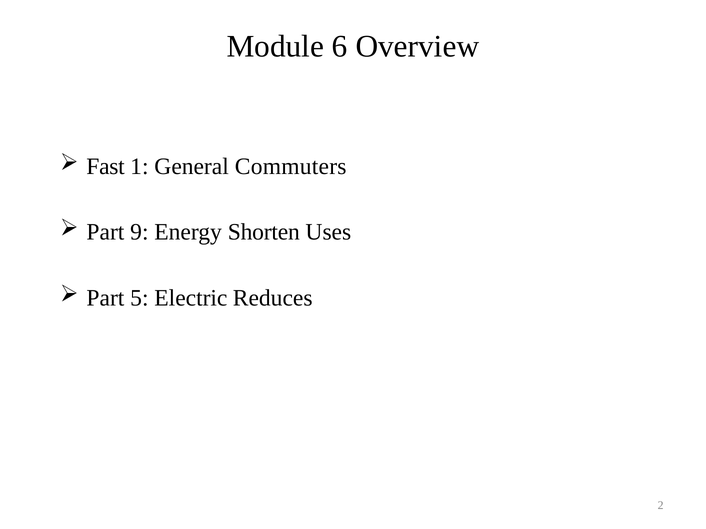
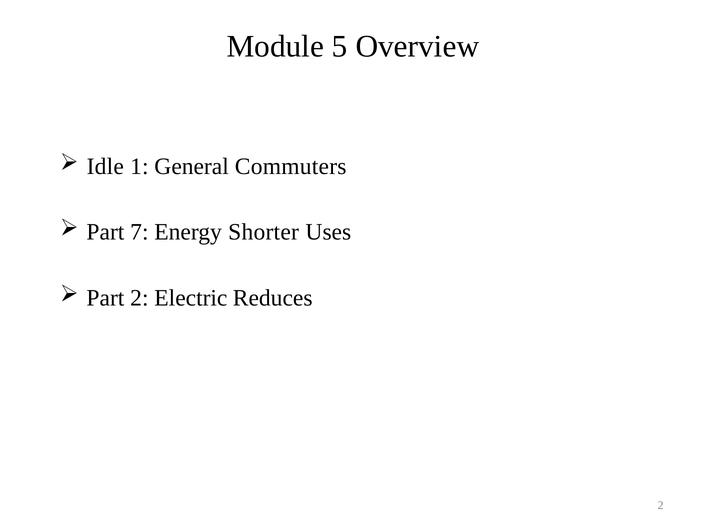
6: 6 -> 5 (340, 46)
Fast: Fast -> Idle (105, 166)
9: 9 -> 7 (139, 232)
Shorten: Shorten -> Shorter (264, 232)
Part 5: 5 -> 2 (139, 298)
